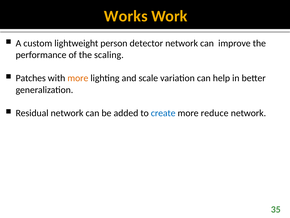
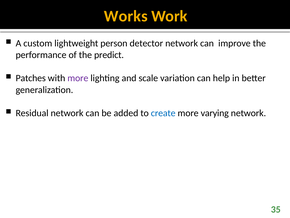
scaling: scaling -> predict (109, 55)
more colour: orange -> purple (78, 78)
reduce: reduce -> varying (215, 113)
